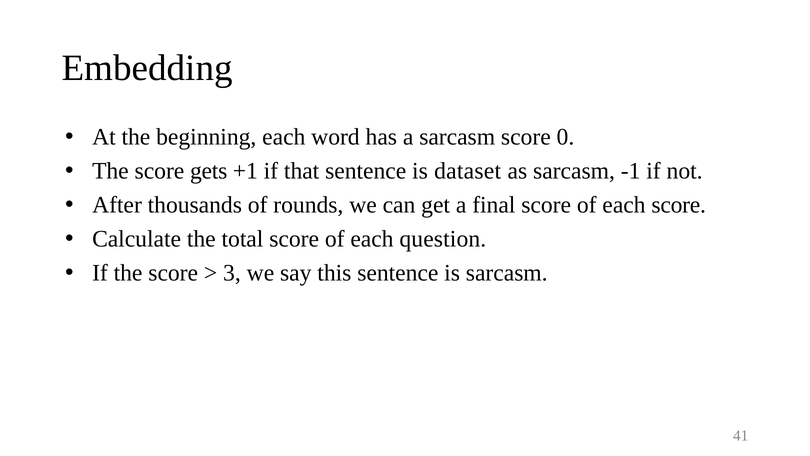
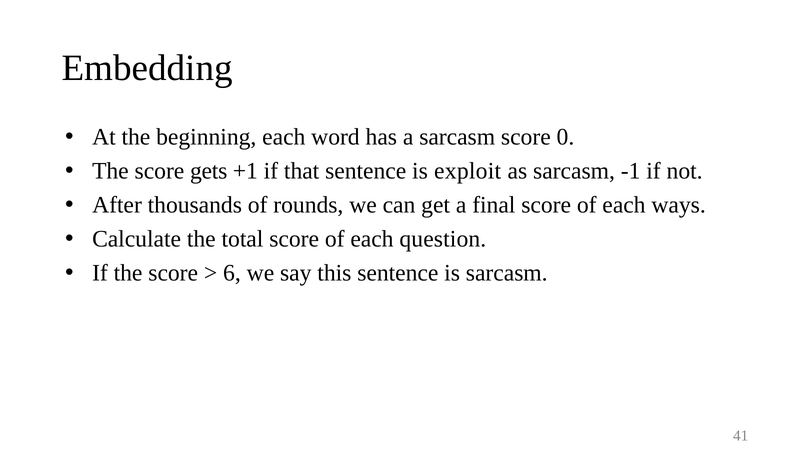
dataset: dataset -> exploit (468, 171)
each score: score -> ways (679, 205)
3: 3 -> 6 (232, 273)
